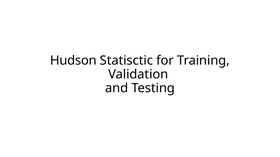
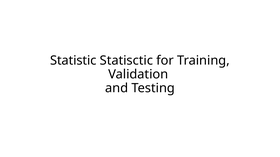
Hudson: Hudson -> Statistic (73, 61)
